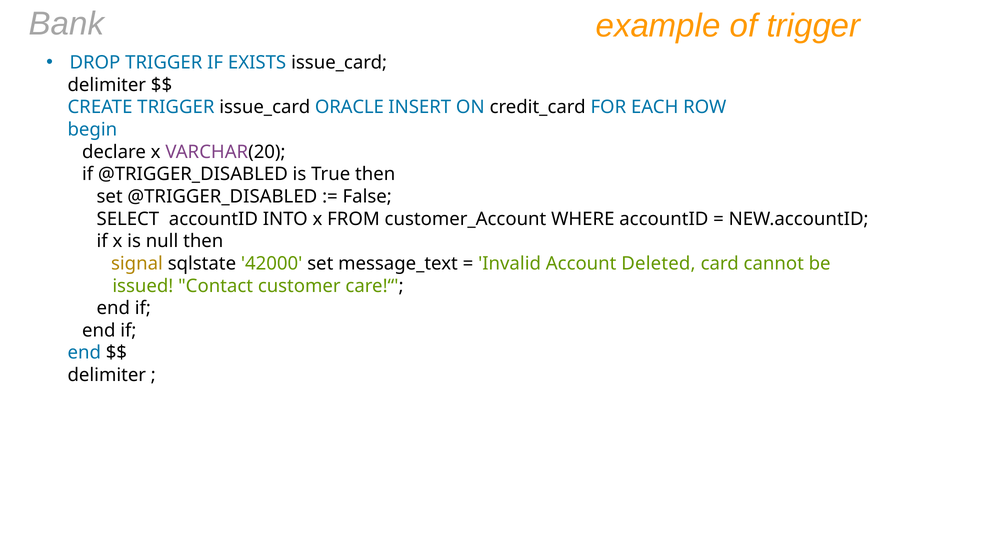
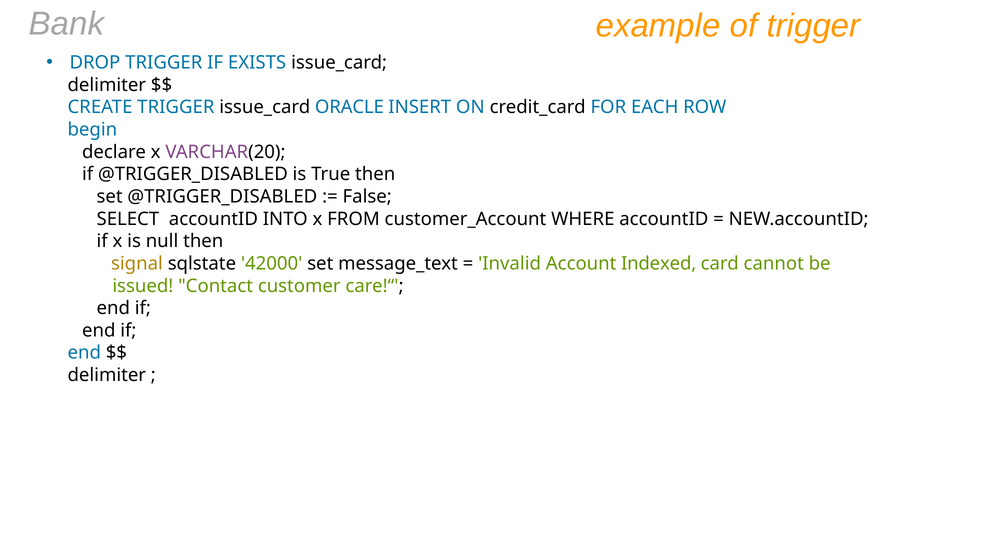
Deleted: Deleted -> Indexed (659, 264)
